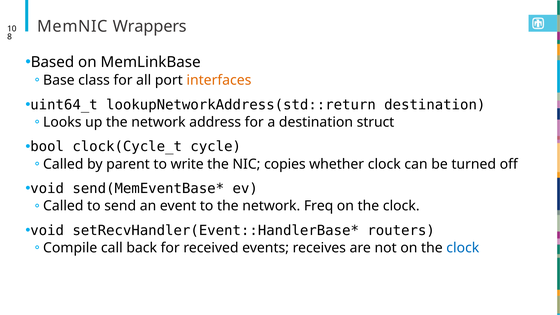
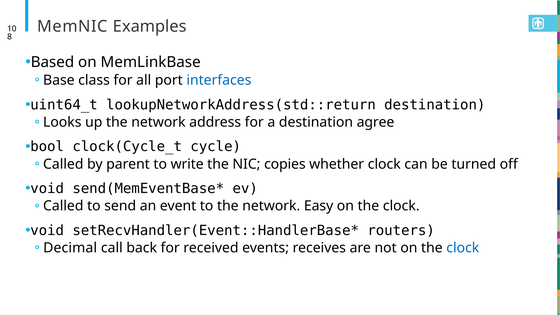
Wrappers: Wrappers -> Examples (150, 26)
interfaces colour: orange -> blue (219, 80)
struct: struct -> agree (376, 122)
Freq: Freq -> Easy (319, 206)
Compile: Compile -> Decimal (70, 248)
